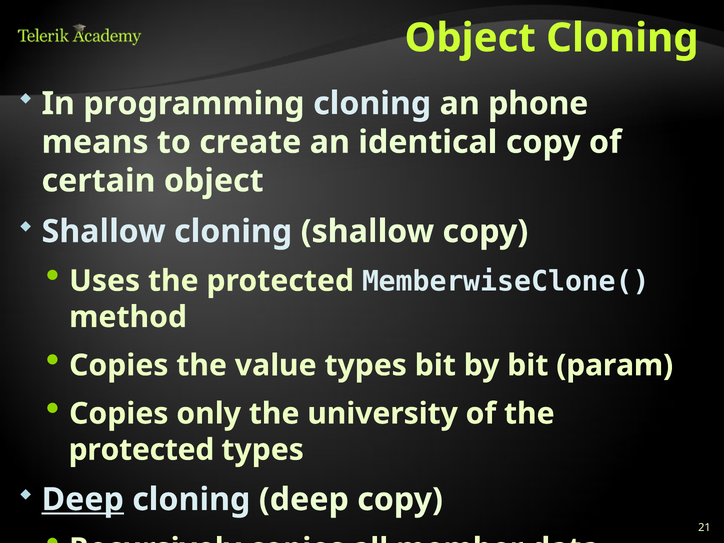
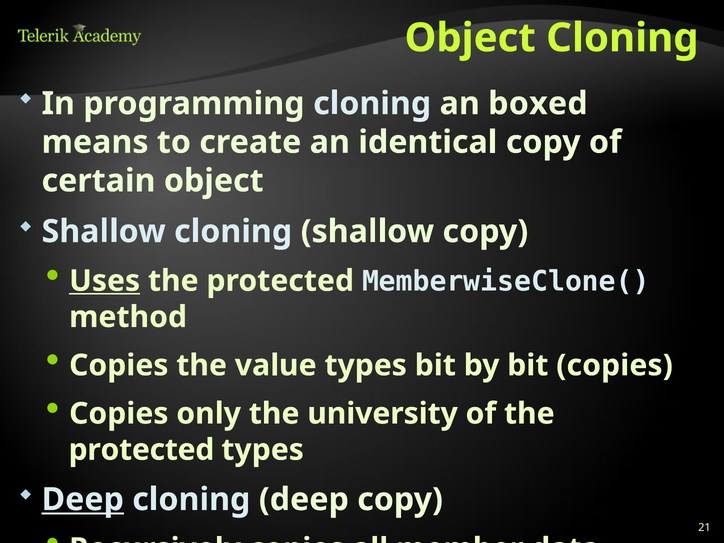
phone: phone -> boxed (538, 104)
Uses underline: none -> present (105, 281)
bit param: param -> copies (615, 365)
